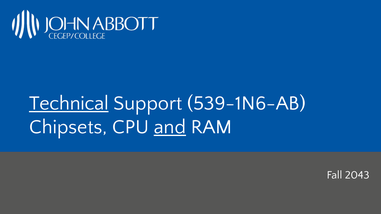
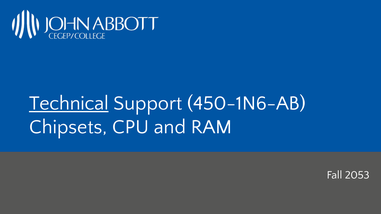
539-1N6-AB: 539-1N6-AB -> 450-1N6-AB (246, 103)
and underline: present -> none (170, 127)
2043: 2043 -> 2053 (357, 175)
